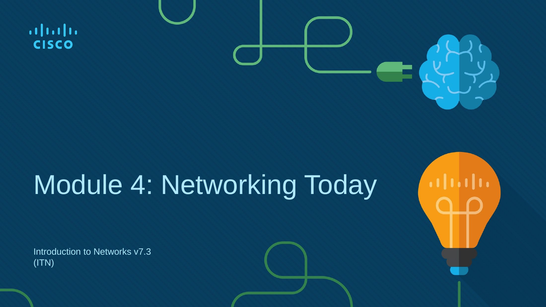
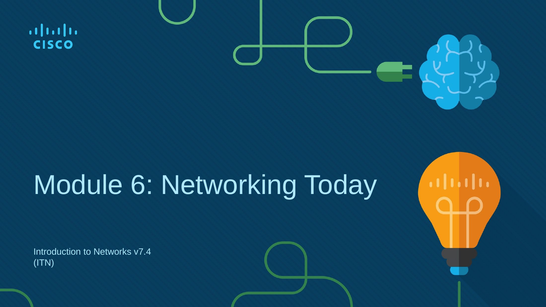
4: 4 -> 6 (142, 185)
v7.3: v7.3 -> v7.4 (142, 252)
